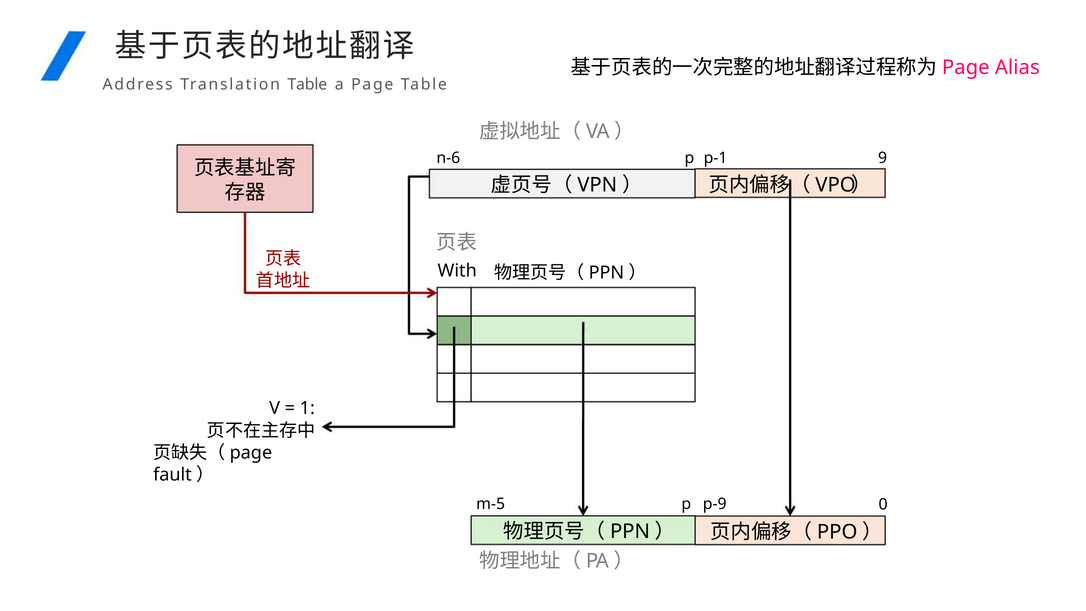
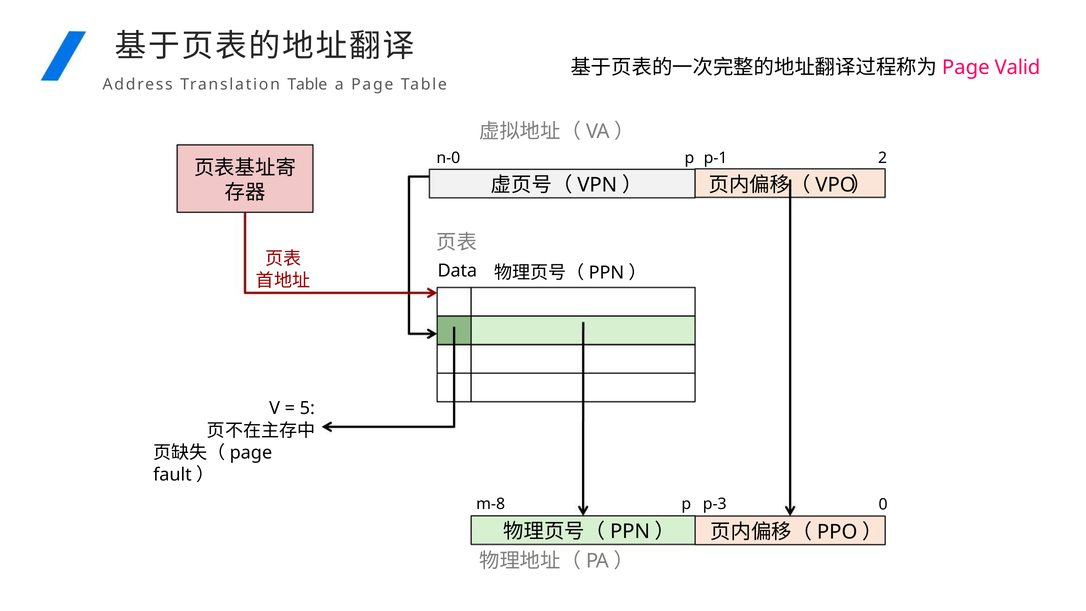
Alias: Alias -> Valid (1017, 68)
n-6: n-6 -> n-0 (448, 158)
9: 9 -> 2 (883, 158)
With: With -> Data (457, 271)
1: 1 -> 5 (307, 408)
m-5: m-5 -> m-8 (491, 504)
p-9: p-9 -> p-3 (715, 504)
